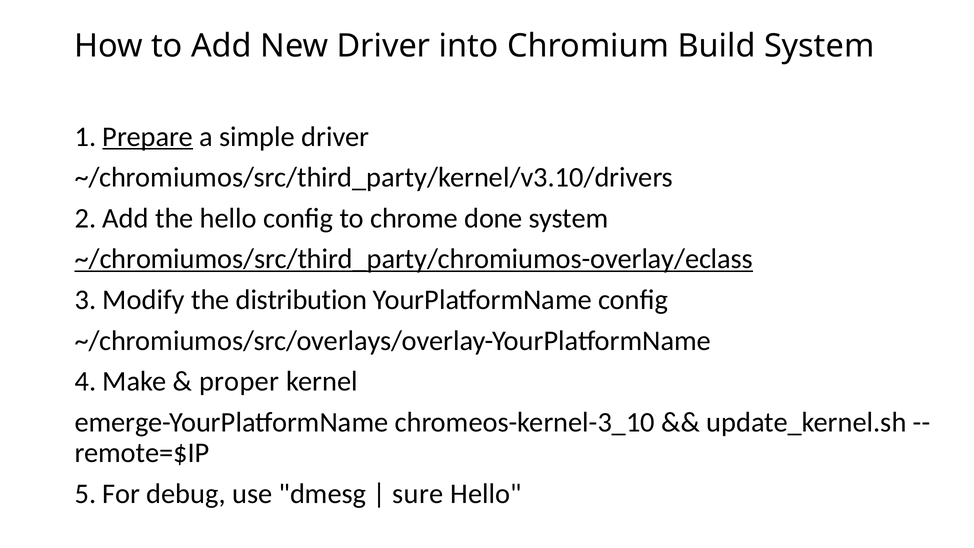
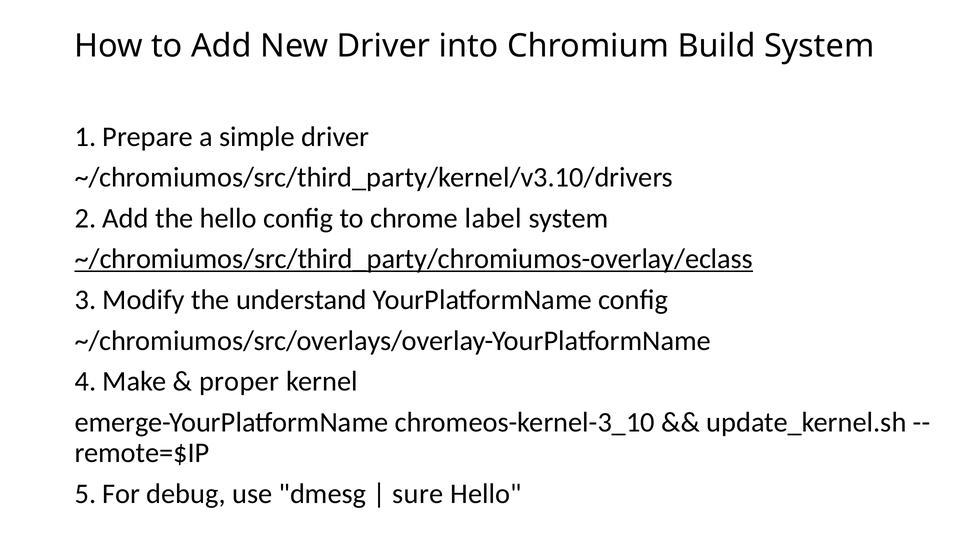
Prepare underline: present -> none (148, 137)
done: done -> label (493, 218)
distribution: distribution -> understand (301, 300)
